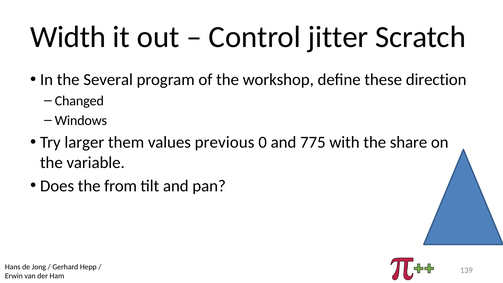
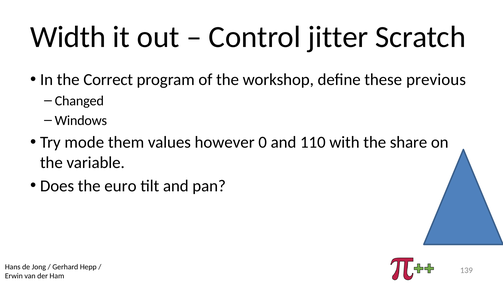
Several: Several -> Correct (108, 80)
direction: direction -> previous (436, 80)
larger: larger -> mode (84, 142)
previous: previous -> however (225, 142)
775: 775 -> 110 (313, 142)
from: from -> euro (120, 186)
